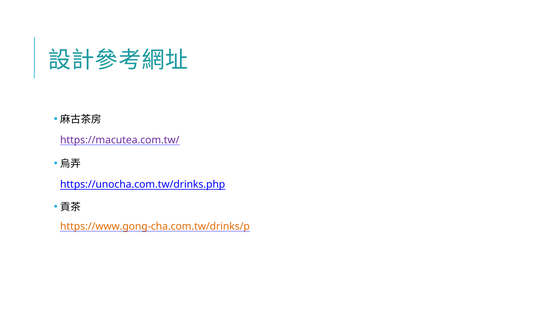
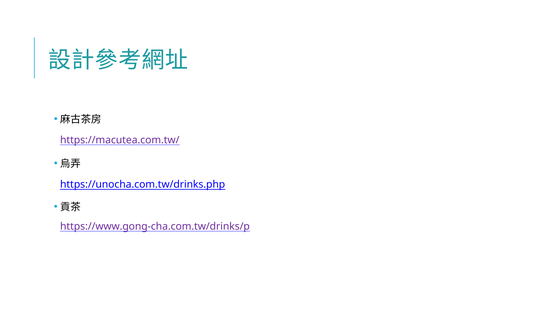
https://www.gong-cha.com.tw/drinks/p colour: orange -> purple (155, 226)
